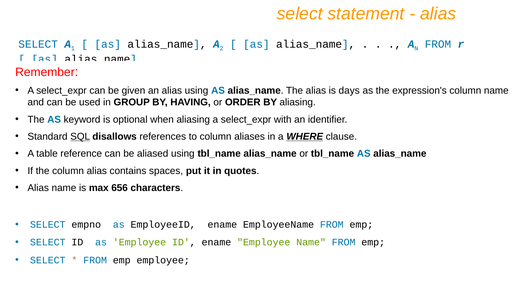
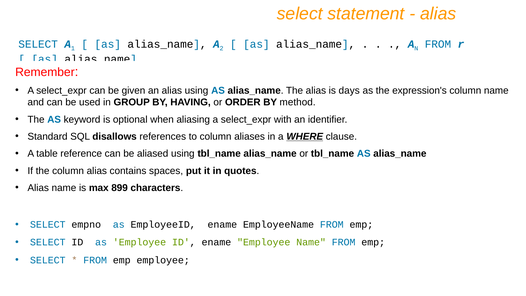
BY aliasing: aliasing -> method (298, 102)
SQL underline: present -> none (80, 137)
656: 656 -> 899 (120, 188)
